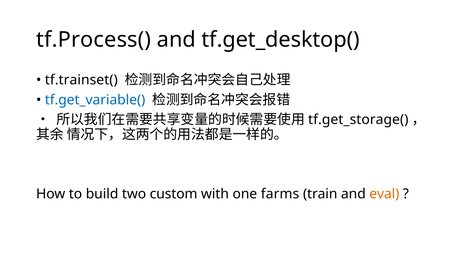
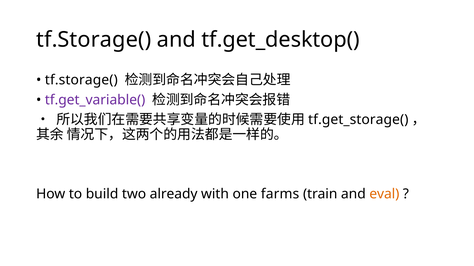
tf.Process(: tf.Process( -> tf.Storage( (94, 40)
tf.trainset(: tf.trainset( -> tf.storage( (81, 80)
tf.get_variable( colour: blue -> purple (95, 100)
custom: custom -> already (174, 194)
